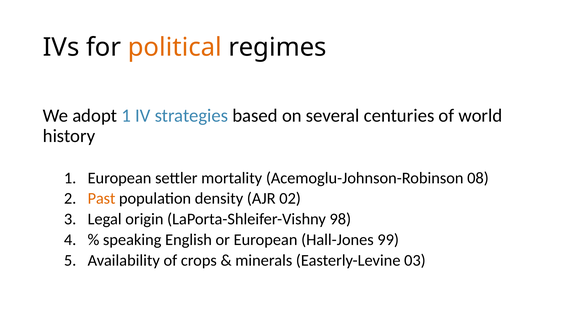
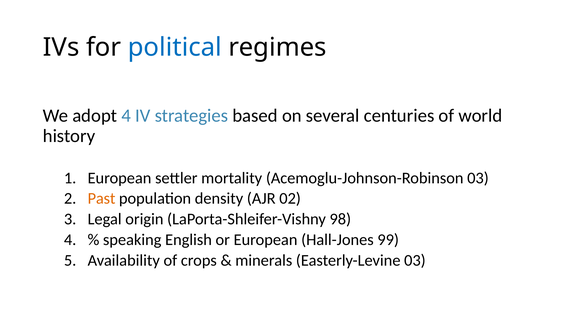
political colour: orange -> blue (175, 47)
adopt 1: 1 -> 4 (126, 116)
Acemoglu-Johnson-Robinson 08: 08 -> 03 (478, 178)
